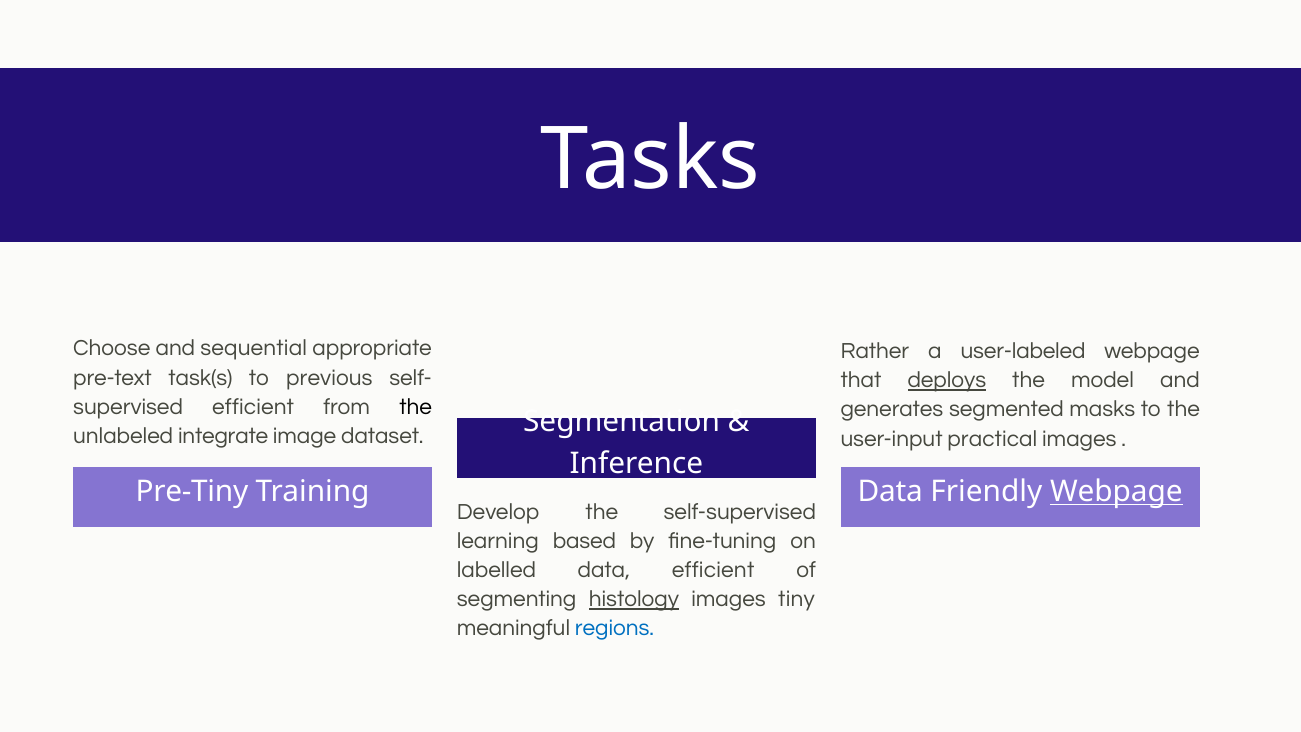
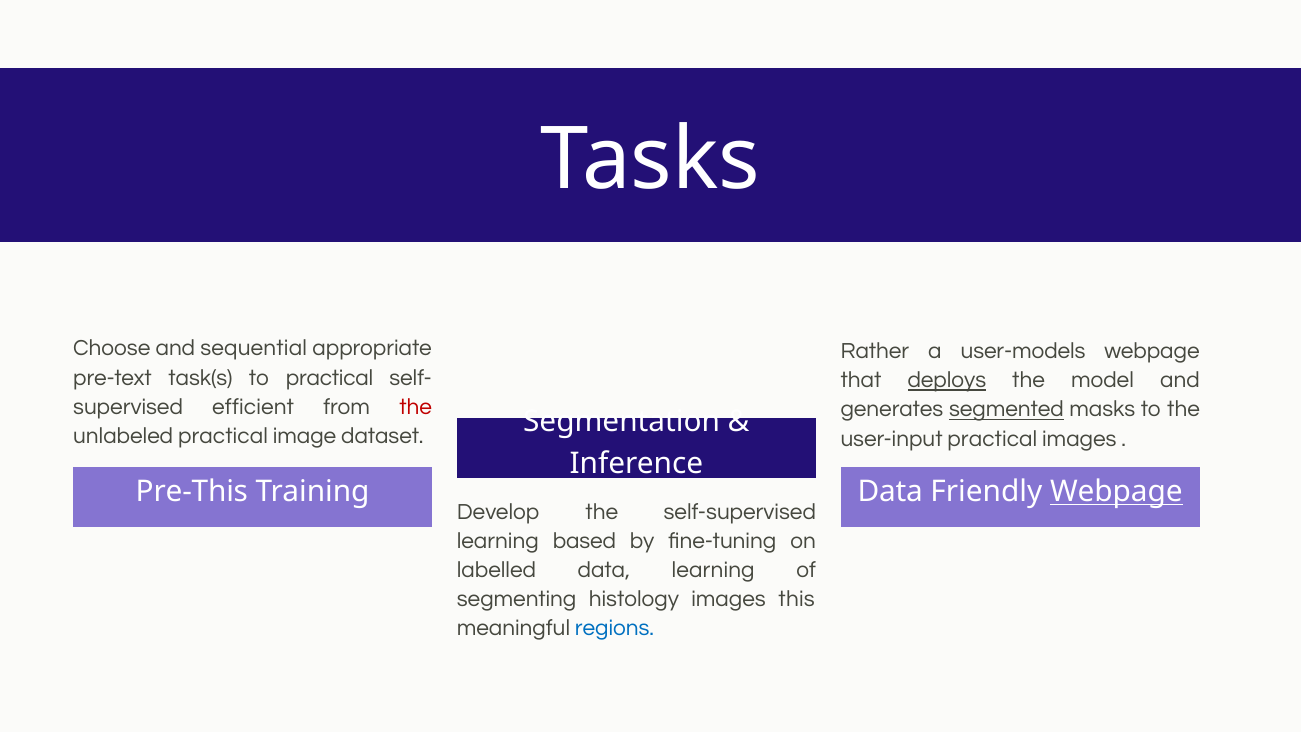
user-labeled: user-labeled -> user-models (1023, 351)
to previous: previous -> practical (330, 378)
the colour: black -> red (416, 407)
segmented underline: none -> present (1006, 409)
unlabeled integrate: integrate -> practical (223, 436)
Pre-Tiny: Pre-Tiny -> Pre-This (192, 492)
data efficient: efficient -> learning (713, 570)
histology underline: present -> none (634, 599)
tiny: tiny -> this (797, 599)
